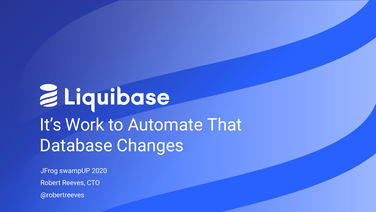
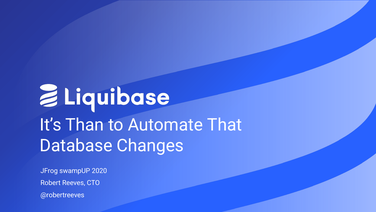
Work: Work -> Than (85, 125)
